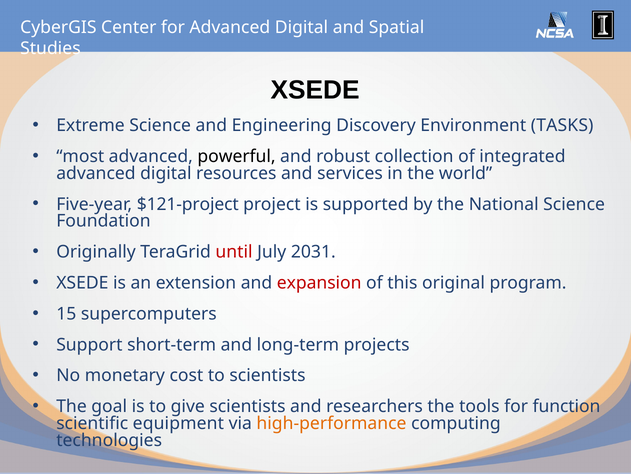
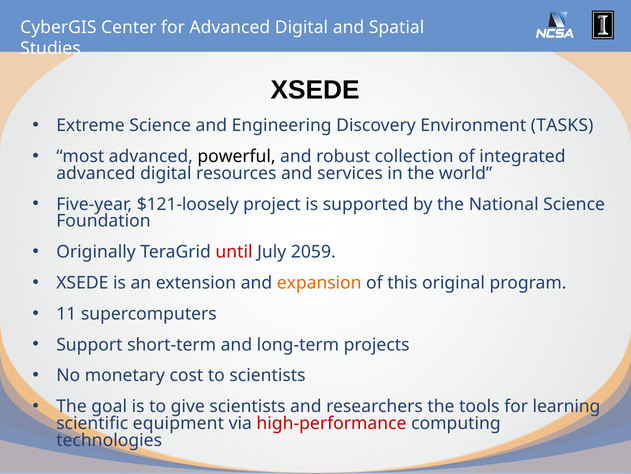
$121-project: $121-project -> $121-loosely (188, 204)
2031: 2031 -> 2059 (313, 252)
expansion colour: red -> orange (319, 283)
15: 15 -> 11 (66, 313)
function: function -> learning (566, 406)
high-performance colour: orange -> red (331, 423)
